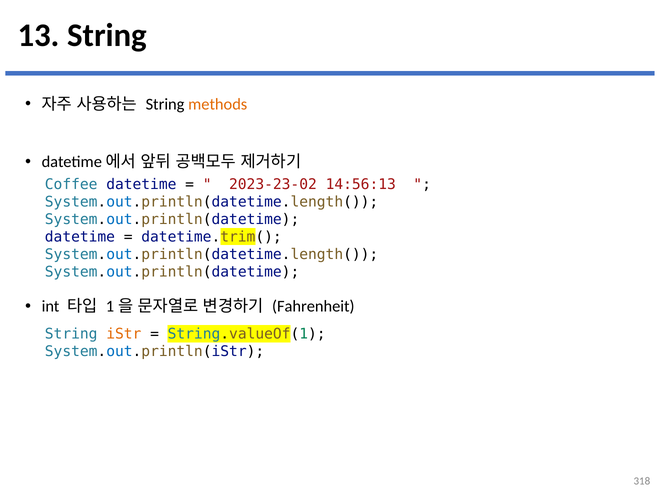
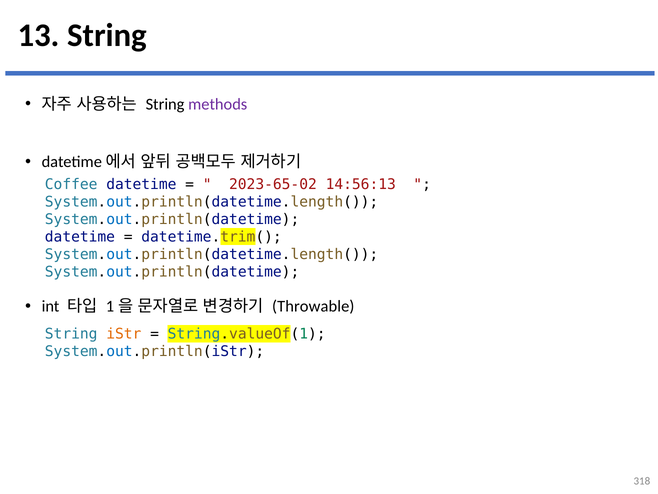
methods colour: orange -> purple (218, 104)
2023-23-02: 2023-23-02 -> 2023-65-02 (273, 184)
Fahrenheit: Fahrenheit -> Throwable (313, 306)
